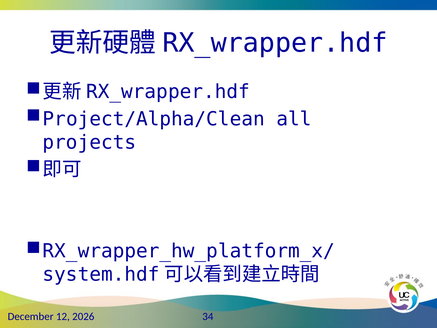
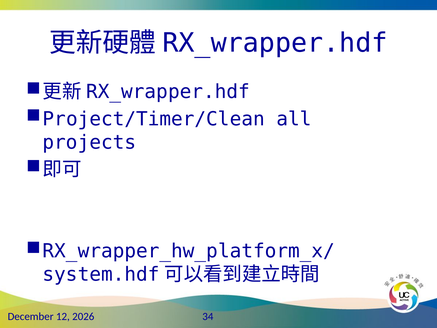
Project/Alpha/Clean: Project/Alpha/Clean -> Project/Timer/Clean (154, 119)
